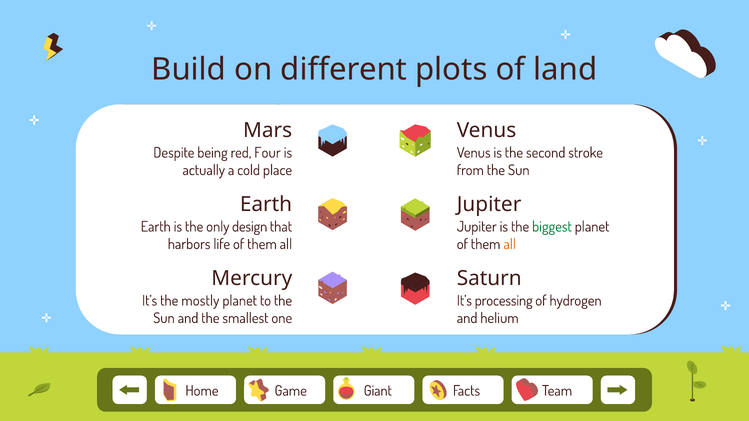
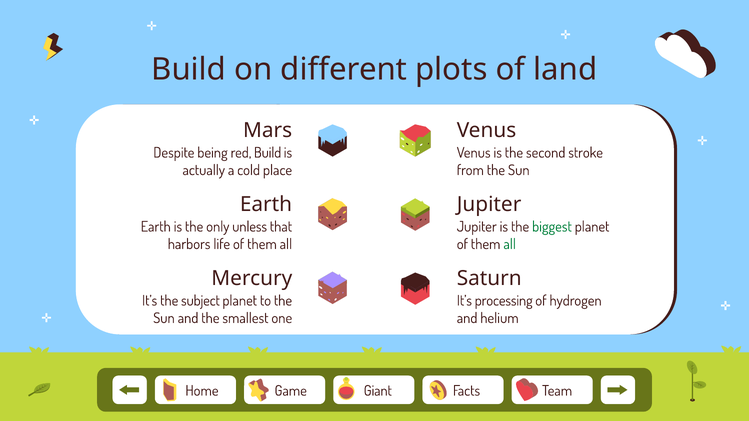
red Four: Four -> Build (268, 153)
design: design -> unless (250, 227)
all colour: orange -> green (510, 244)
mostly: mostly -> subject (200, 301)
